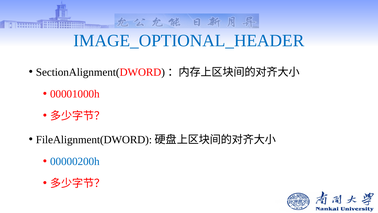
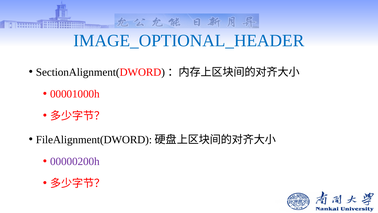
00000200h colour: blue -> purple (75, 161)
